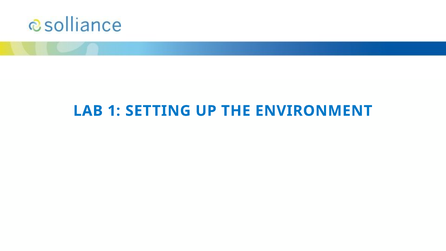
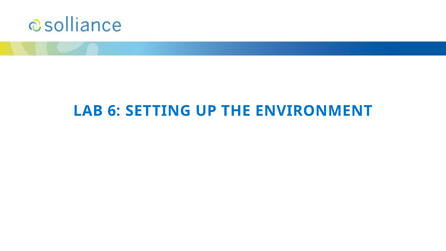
1: 1 -> 6 (114, 111)
